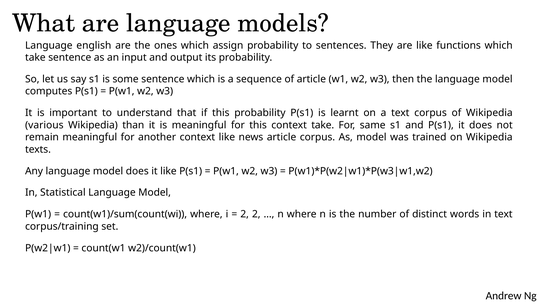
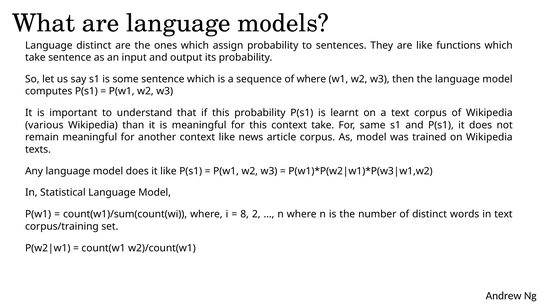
Language english: english -> distinct (94, 45)
of article: article -> where (311, 79)
2: 2 -> 8 (245, 214)
